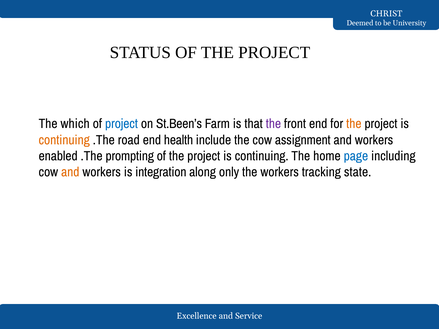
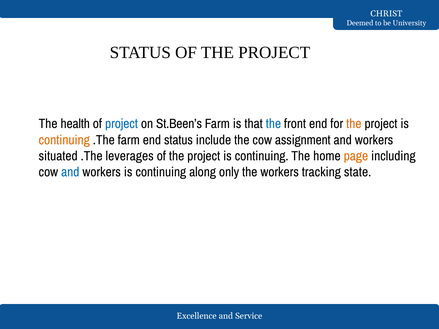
which: which -> health (75, 124)
the colour: purple -> blue (273, 124)
.The road: road -> farm (129, 140)
end health: health -> status (178, 140)
enabled: enabled -> situated (58, 156)
prompting: prompting -> leverages (130, 156)
page colour: blue -> orange (356, 156)
and colour: orange -> blue (70, 172)
workers is integration: integration -> continuing (161, 172)
